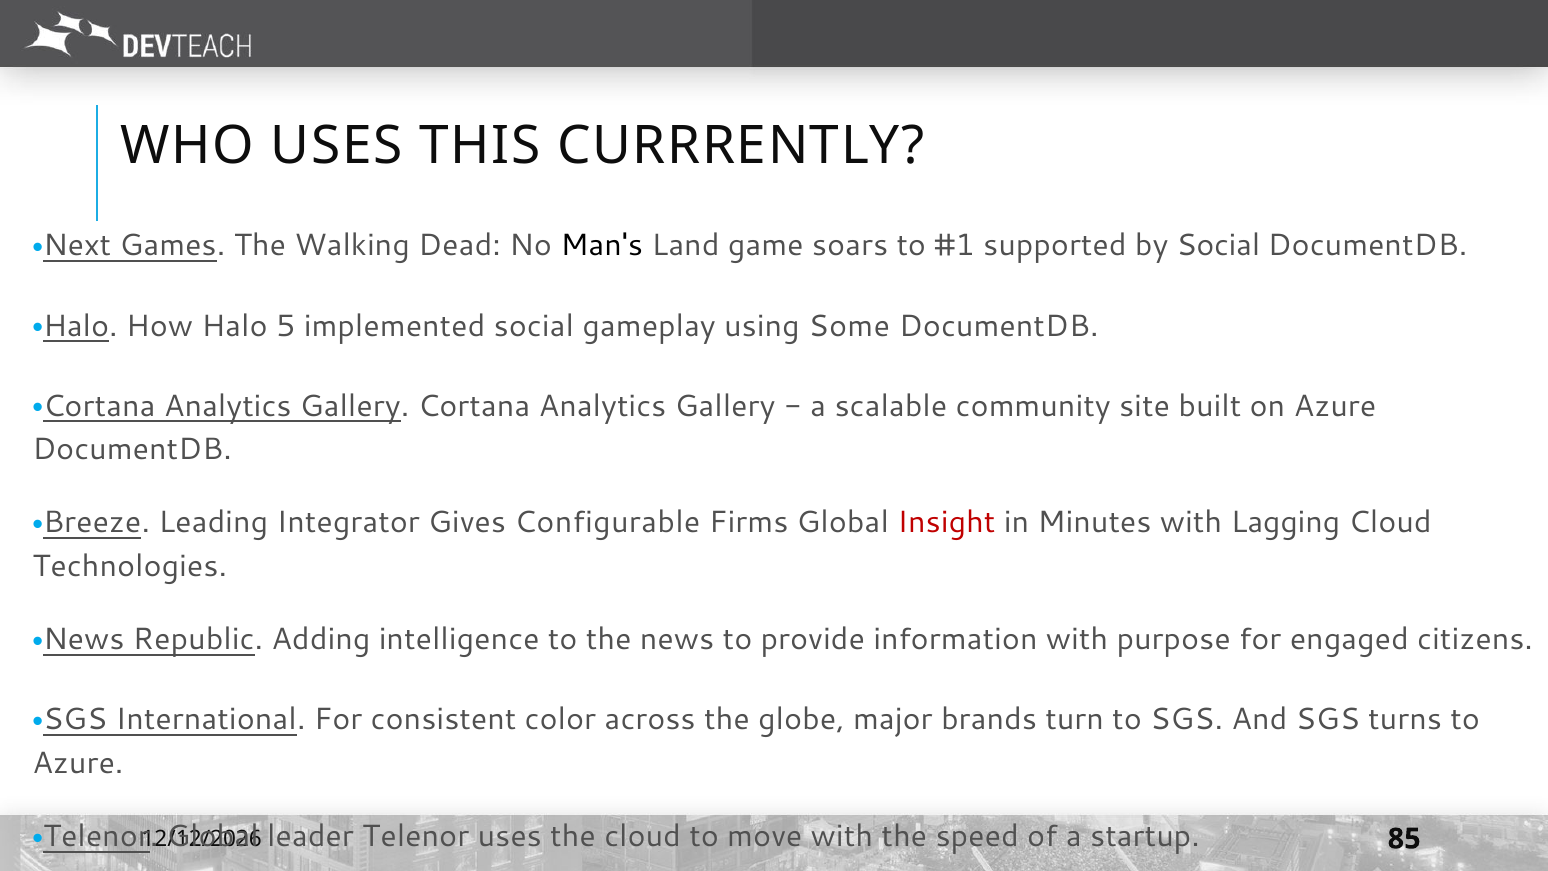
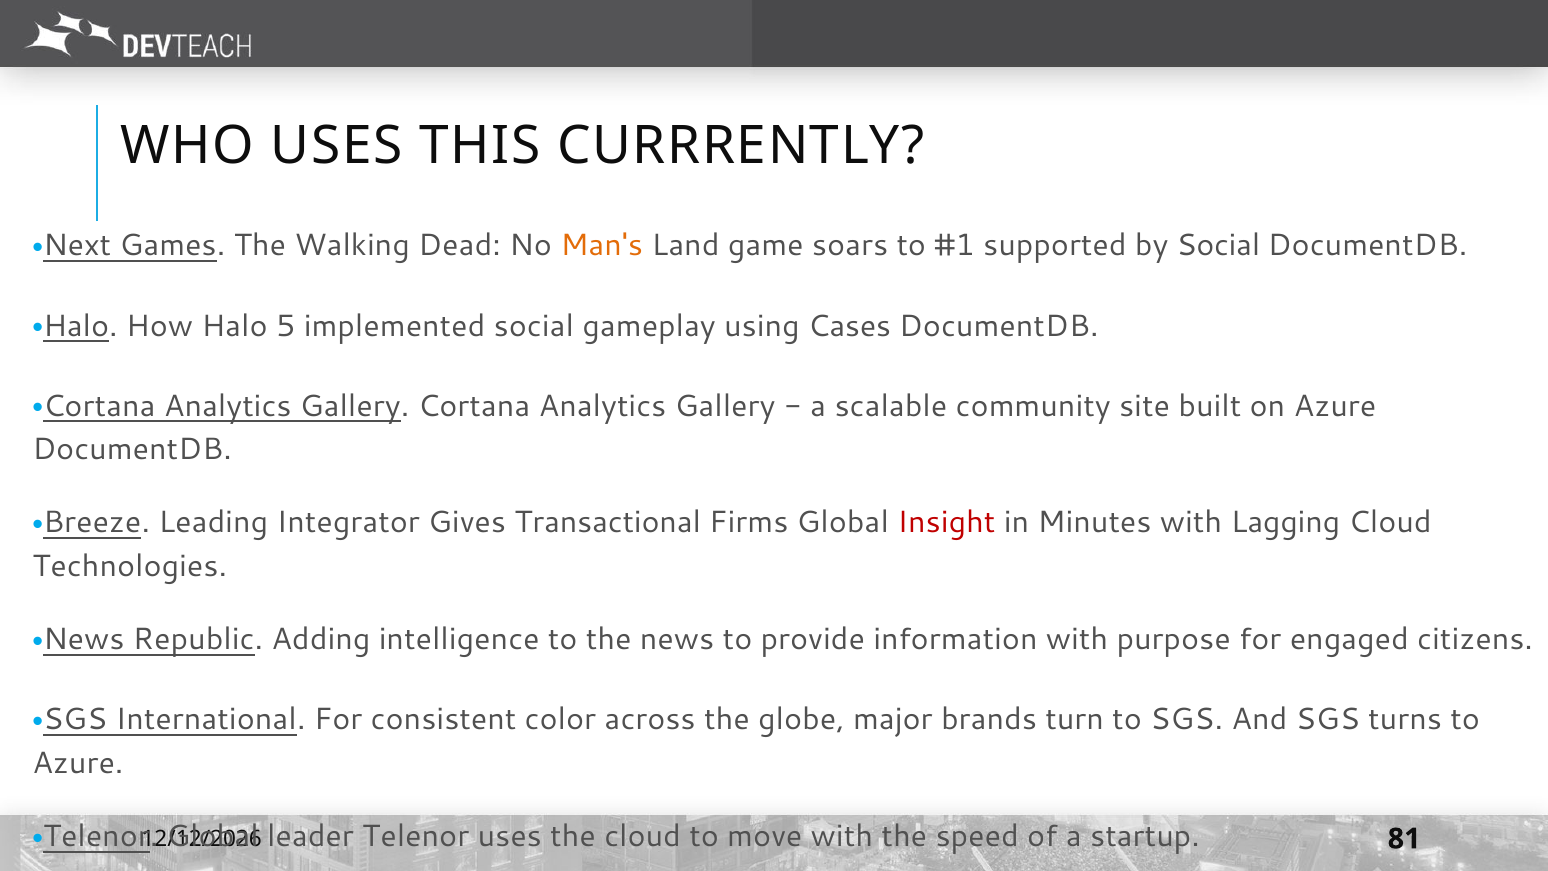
Man's colour: black -> orange (602, 246)
Some: Some -> Cases (850, 326)
Configurable: Configurable -> Transactional (608, 523)
85: 85 -> 81 (1404, 839)
